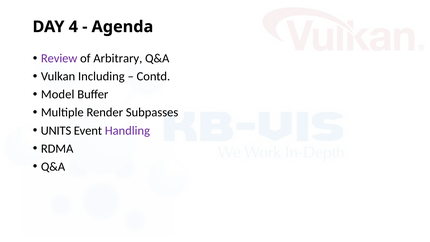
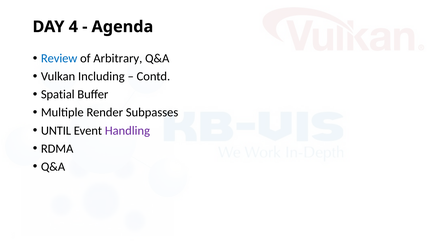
Review colour: purple -> blue (59, 58)
Model: Model -> Spatial (58, 94)
UNITS: UNITS -> UNTIL (56, 130)
